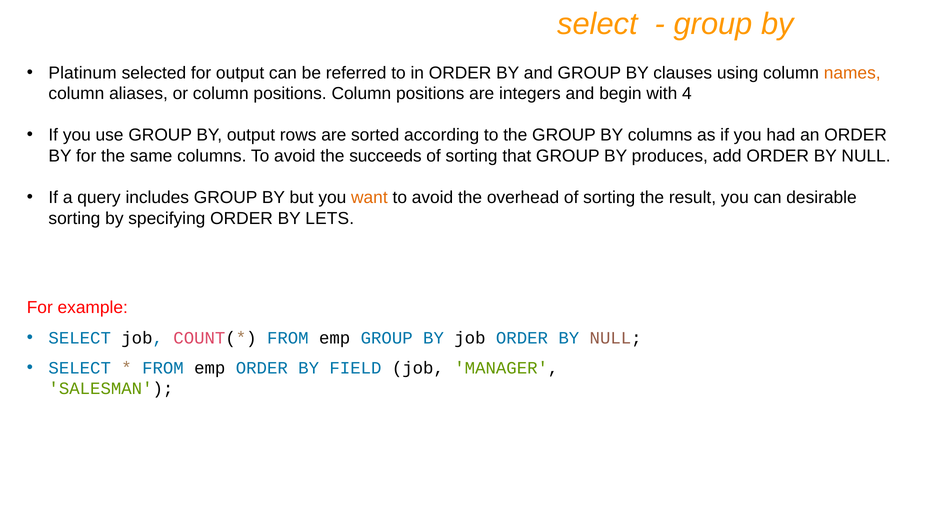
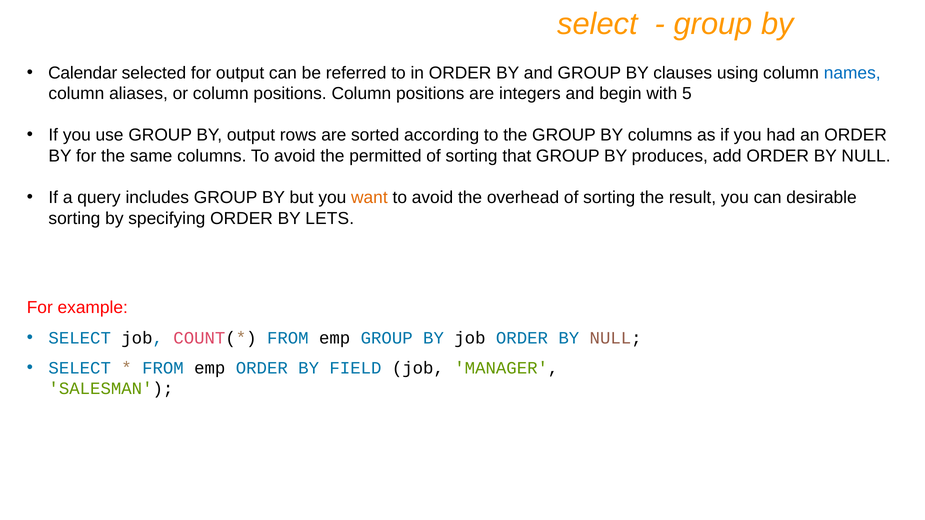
Platinum: Platinum -> Calendar (83, 73)
names colour: orange -> blue (852, 73)
4: 4 -> 5 (687, 94)
succeeds: succeeds -> permitted (385, 156)
